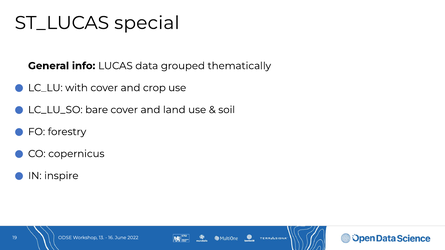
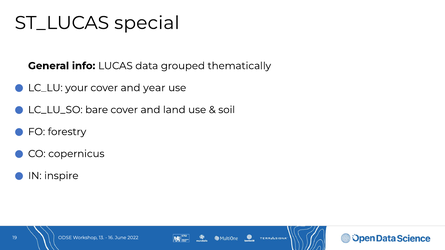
with: with -> your (77, 88)
crop: crop -> year (154, 88)
